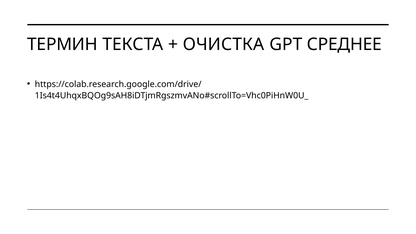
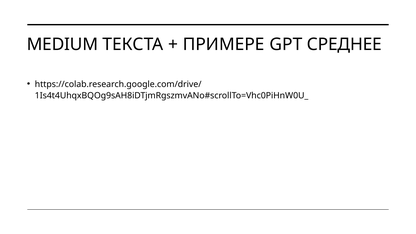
ТЕРМИН: ТЕРМИН -> MEDIUM (62, 44)
ОЧИСТКА: ОЧИСТКА -> ПРИМЕРЕ (224, 44)
